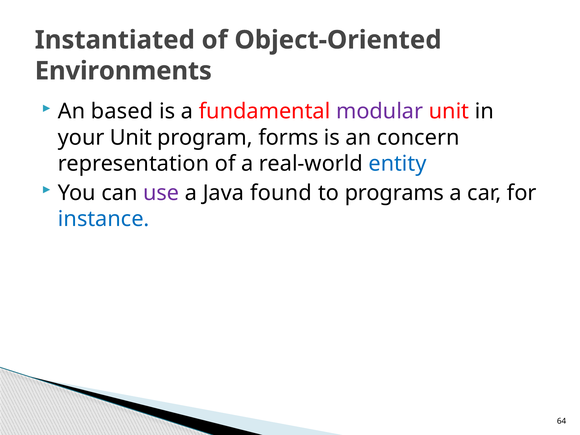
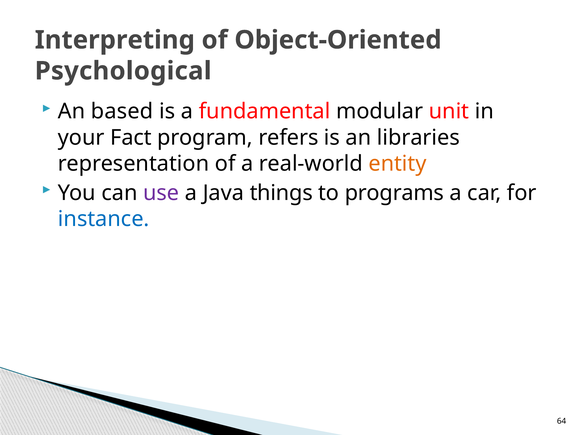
Instantiated: Instantiated -> Interpreting (115, 40)
Environments: Environments -> Psychological (123, 71)
modular colour: purple -> black (380, 111)
your Unit: Unit -> Fact (131, 138)
forms: forms -> refers (288, 138)
concern: concern -> libraries (418, 138)
entity colour: blue -> orange (397, 164)
found: found -> things (281, 193)
